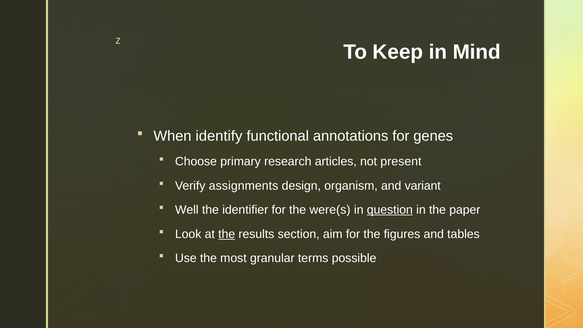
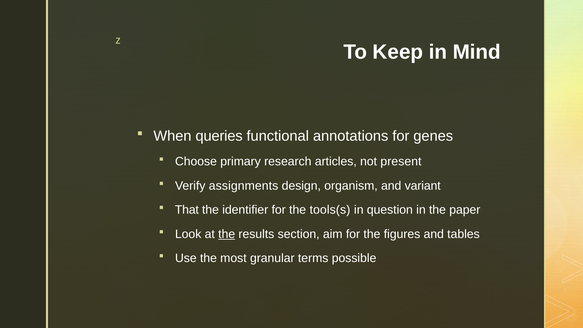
identify: identify -> queries (219, 136)
Well: Well -> That (187, 210)
were(s: were(s -> tools(s (330, 210)
question underline: present -> none (390, 210)
